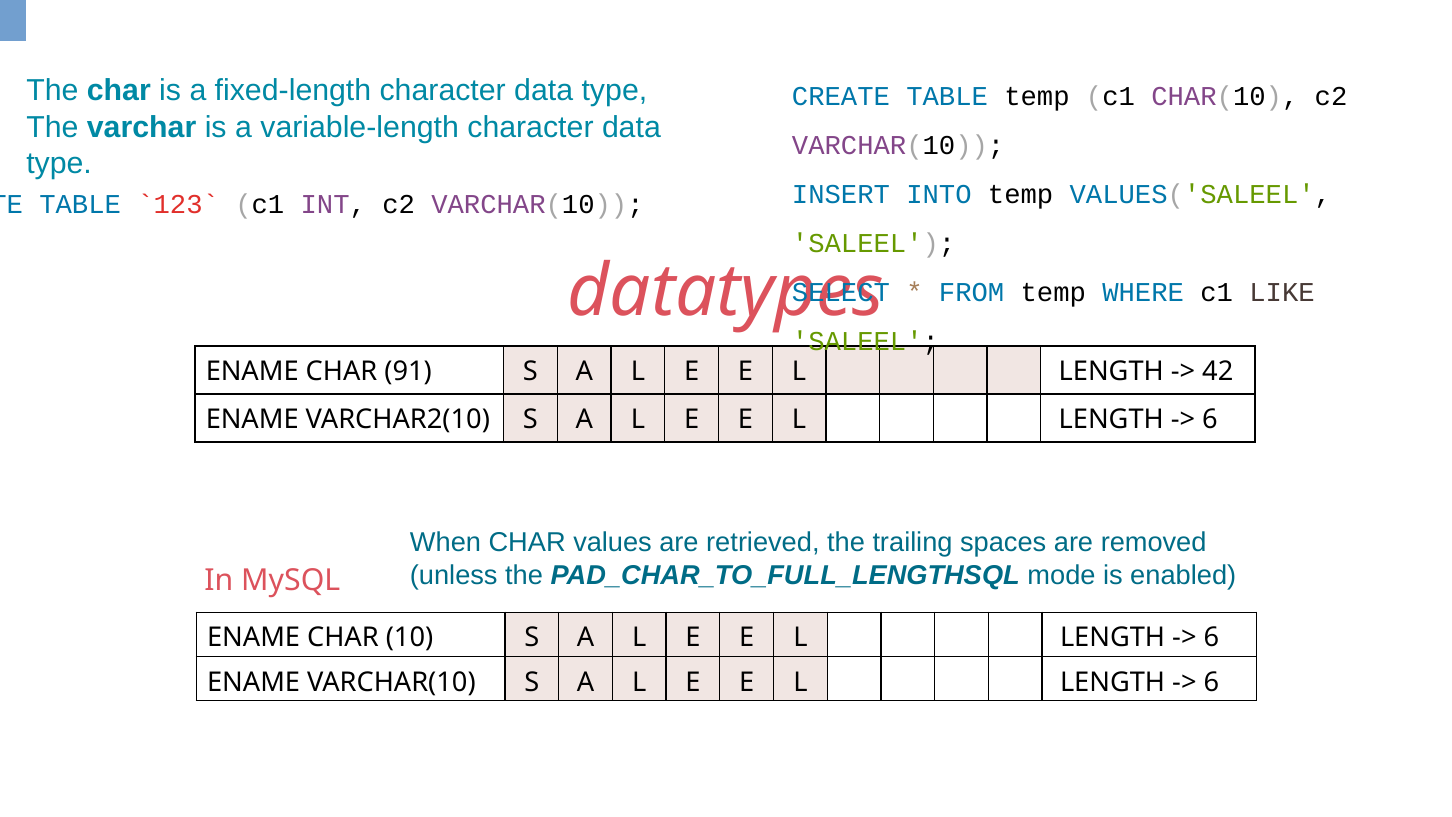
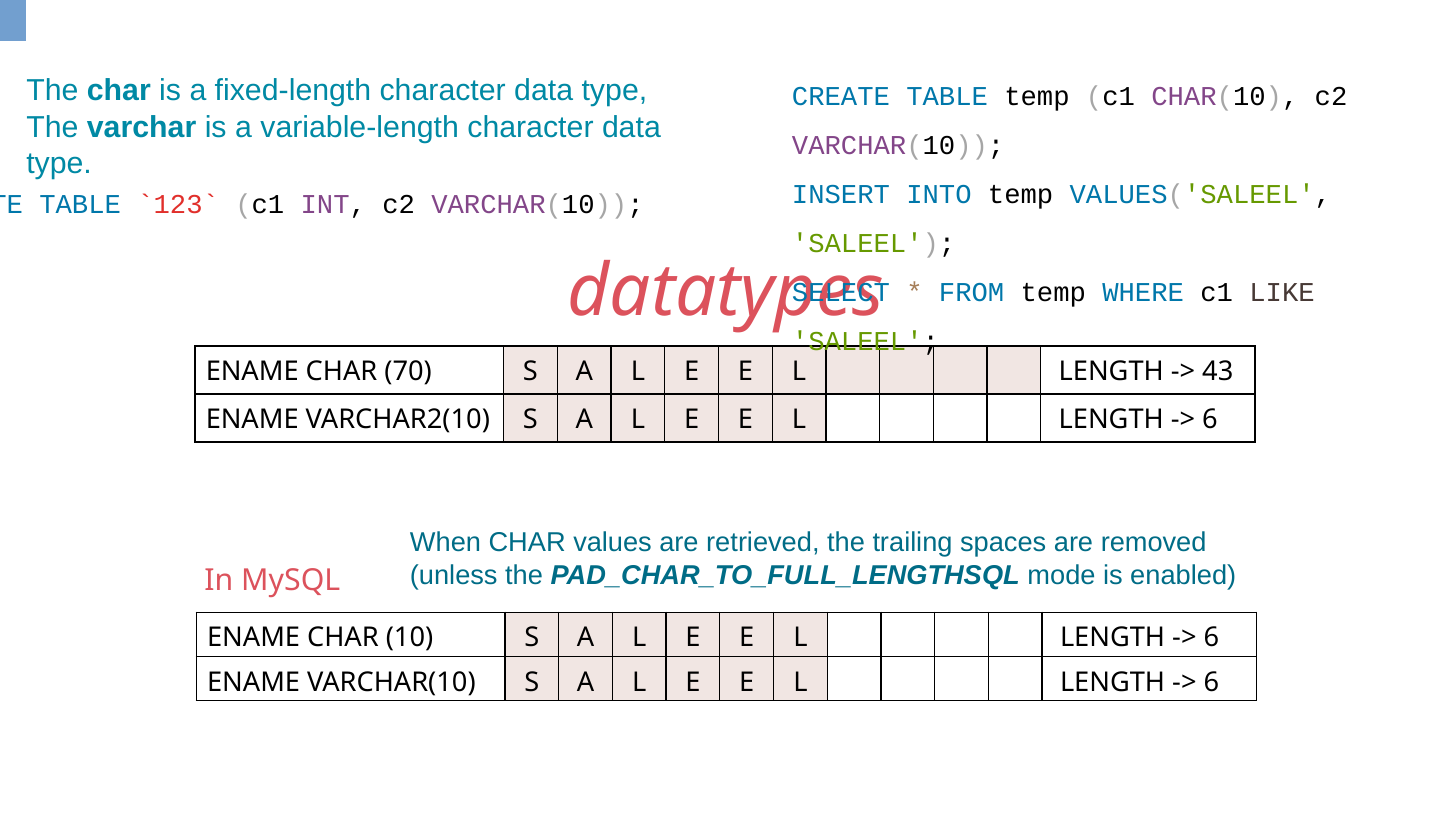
91: 91 -> 70 (408, 371)
42: 42 -> 43 (1218, 371)
